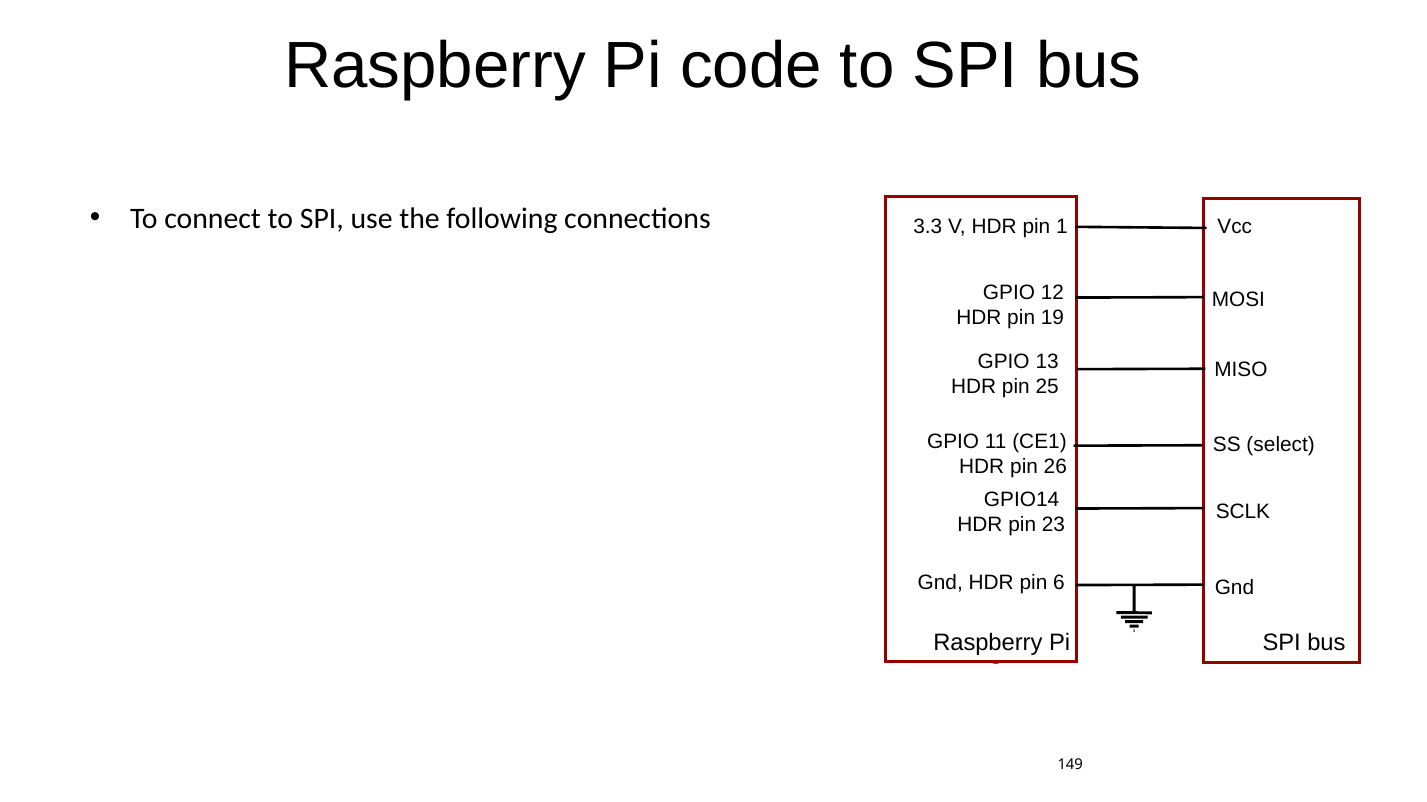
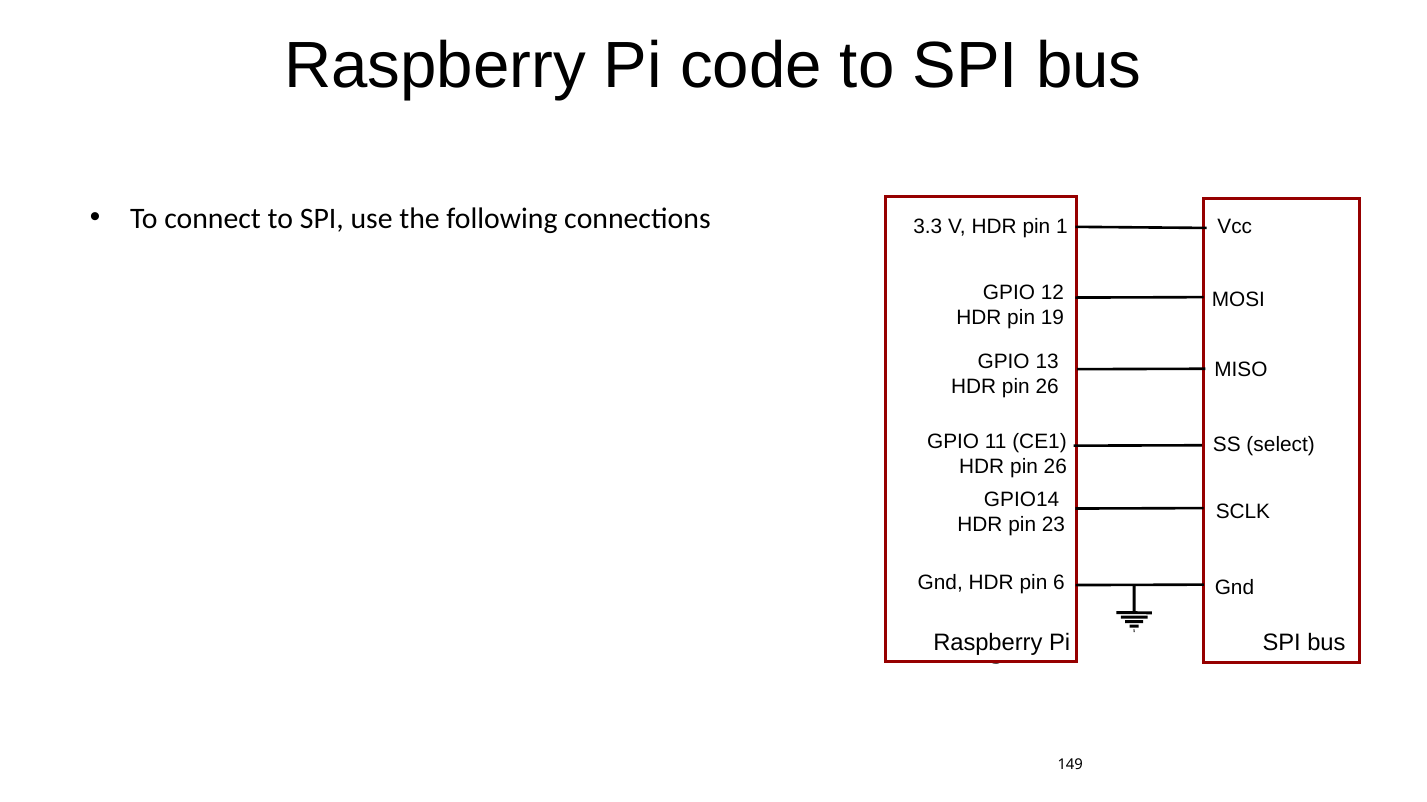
25: 25 -> 26 (1047, 387)
